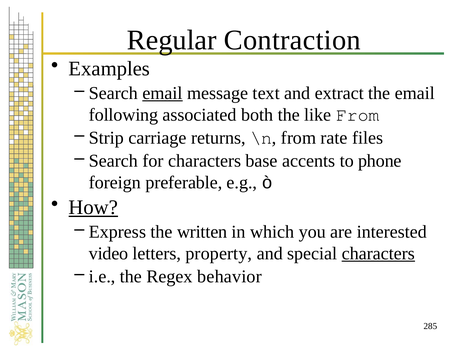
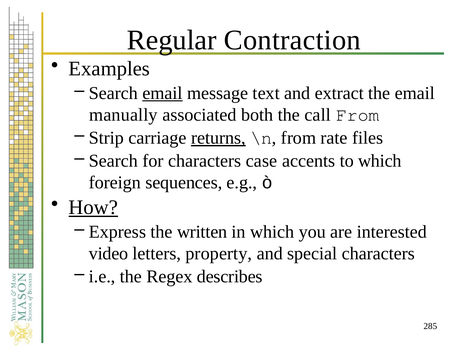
following: following -> manually (123, 115)
like: like -> call (318, 115)
returns underline: none -> present (218, 138)
base: base -> case (262, 161)
to phone: phone -> which (380, 161)
preferable: preferable -> sequences (184, 182)
characters underline: present -> none (378, 253)
behavior: behavior -> describes (230, 276)
